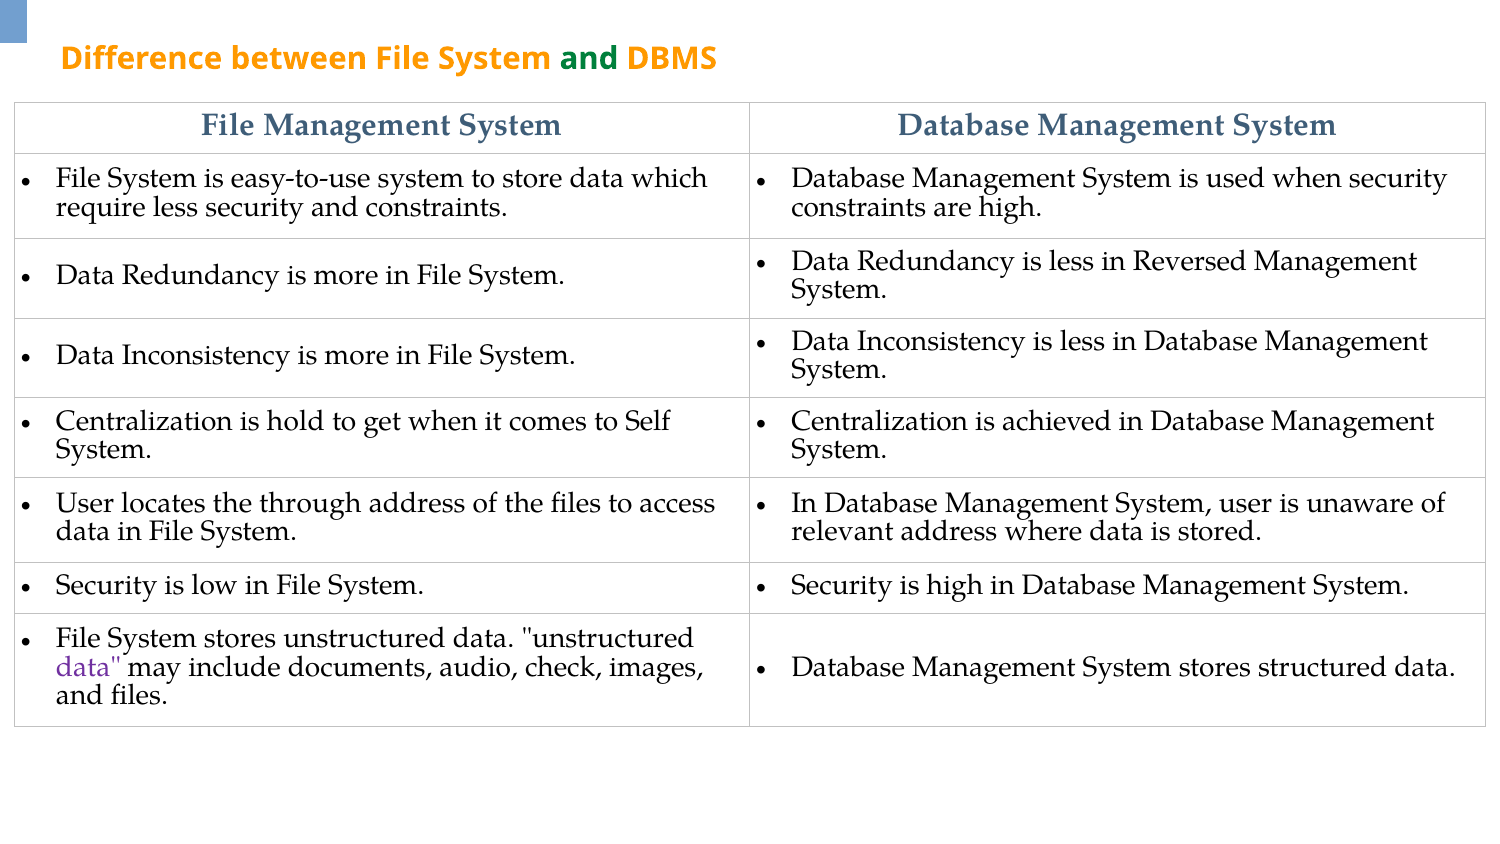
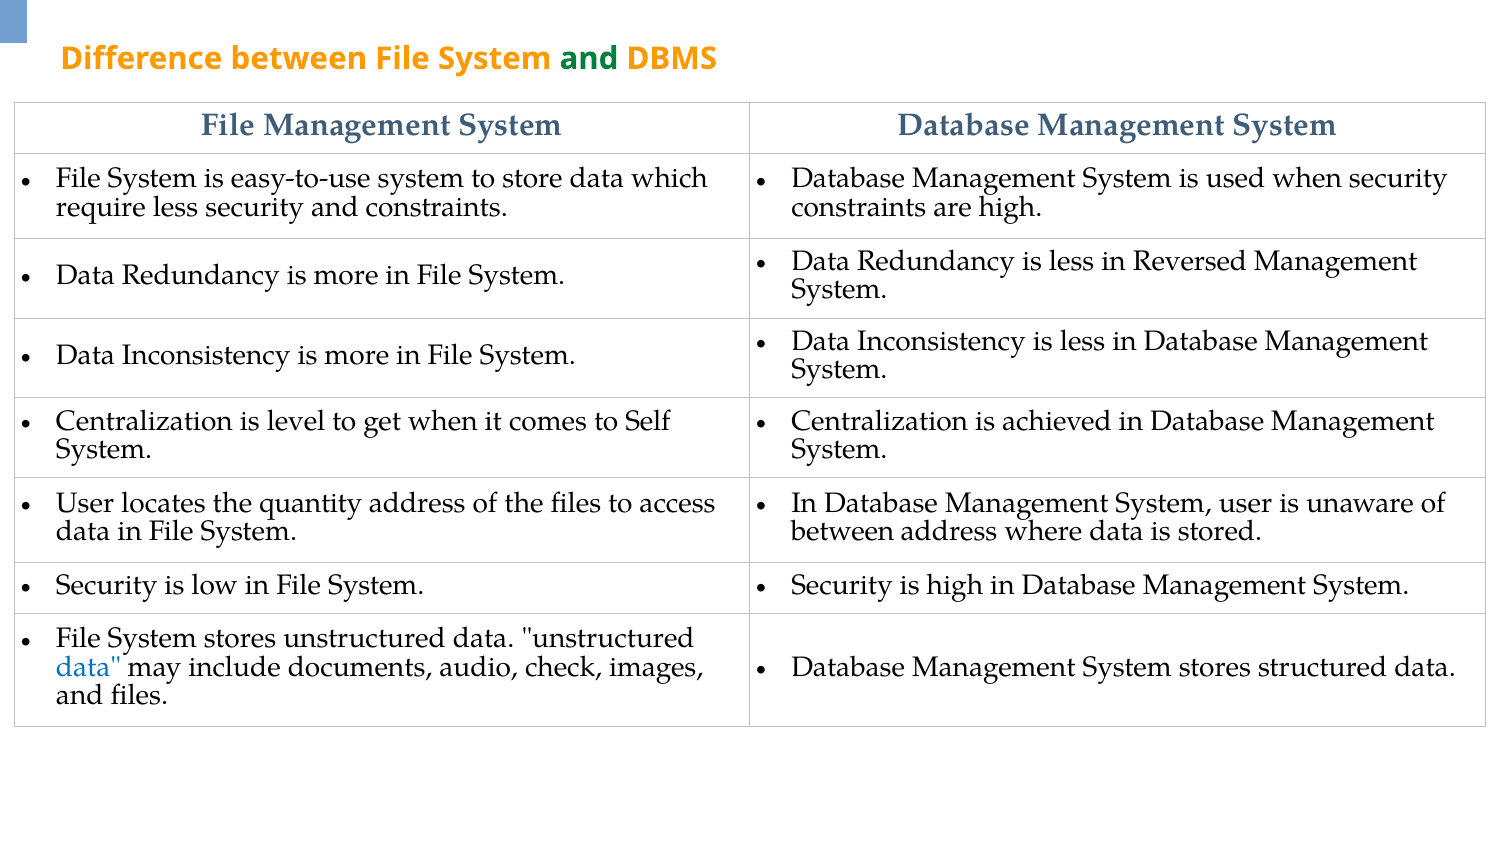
hold: hold -> level (296, 421)
through: through -> quantity (311, 503)
relevant: relevant -> between (843, 531)
data colour: purple -> blue (88, 667)
